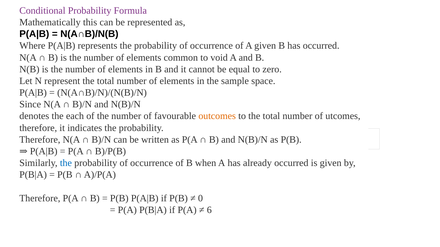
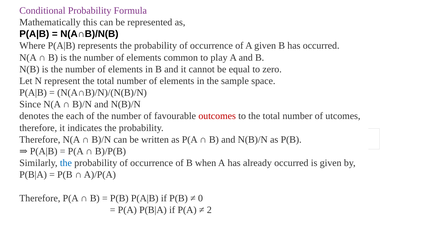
void: void -> play (219, 58)
outcomes colour: orange -> red (217, 116)
6: 6 -> 2 (209, 210)
